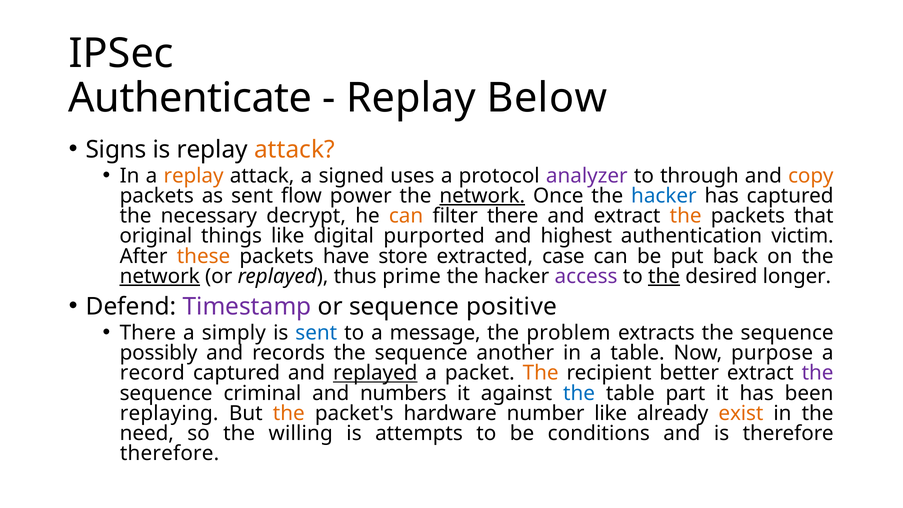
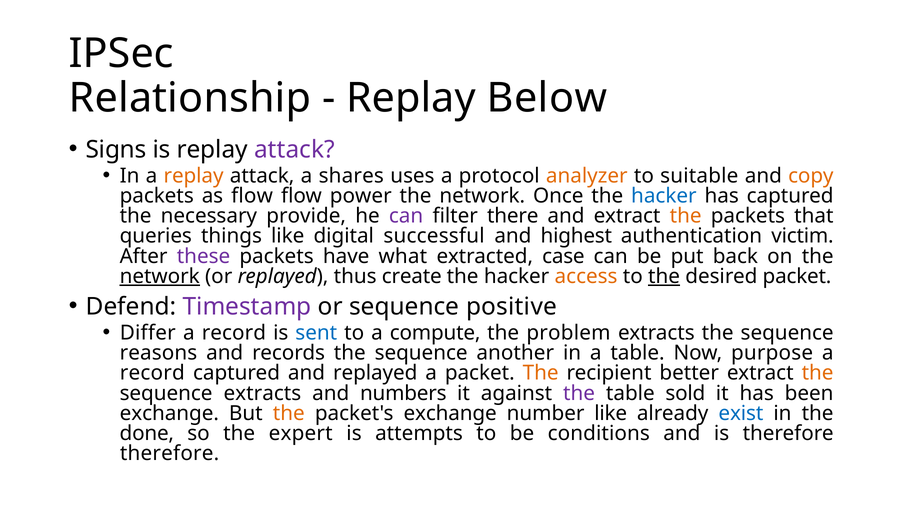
Authenticate: Authenticate -> Relationship (190, 98)
attack colour: orange -> purple (295, 150)
signed: signed -> shares (351, 176)
analyzer colour: purple -> orange (587, 176)
through: through -> suitable (699, 176)
as sent: sent -> flow (252, 196)
network underline: present -> none (482, 196)
decrypt: decrypt -> provide (306, 216)
can colour: orange -> purple (406, 216)
original: original -> queries (156, 236)
purported: purported -> successful (434, 236)
these colour: orange -> purple (204, 256)
store: store -> what (403, 256)
prime: prime -> create (412, 276)
access colour: purple -> orange (586, 276)
desired longer: longer -> packet (797, 276)
There: There -> Differ (148, 333)
simply: simply -> record (234, 333)
message: message -> compute (435, 333)
possibly: possibly -> reasons (158, 353)
replayed underline: present -> none (375, 373)
the colour: purple -> orange (818, 373)
sequence criminal: criminal -> extracts (262, 393)
the colour: blue -> purple (579, 393)
part: part -> sold (685, 393)
replaying: replaying -> exchange (169, 413)
packet's hardware: hardware -> exchange (450, 413)
exist colour: orange -> blue (741, 413)
need: need -> done (147, 433)
willing: willing -> expert (301, 433)
